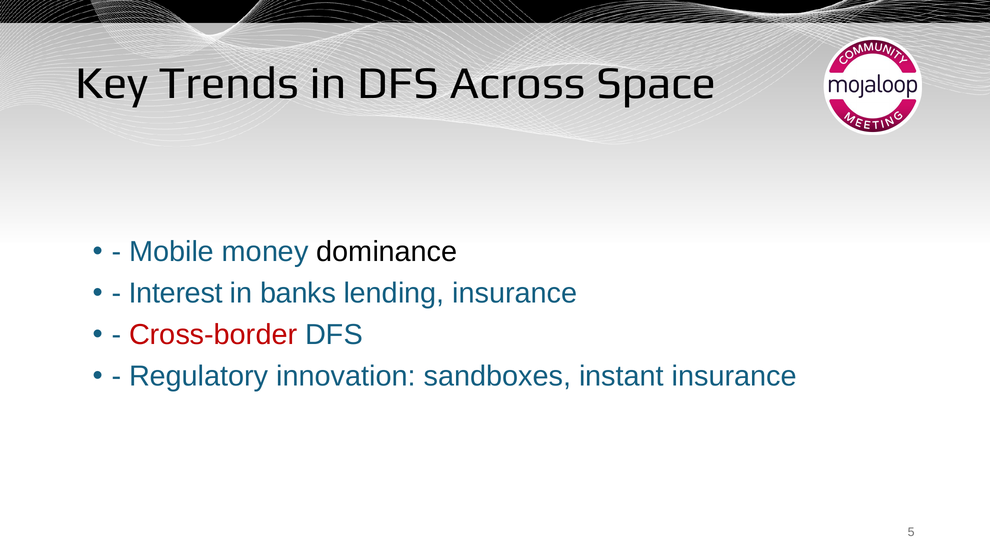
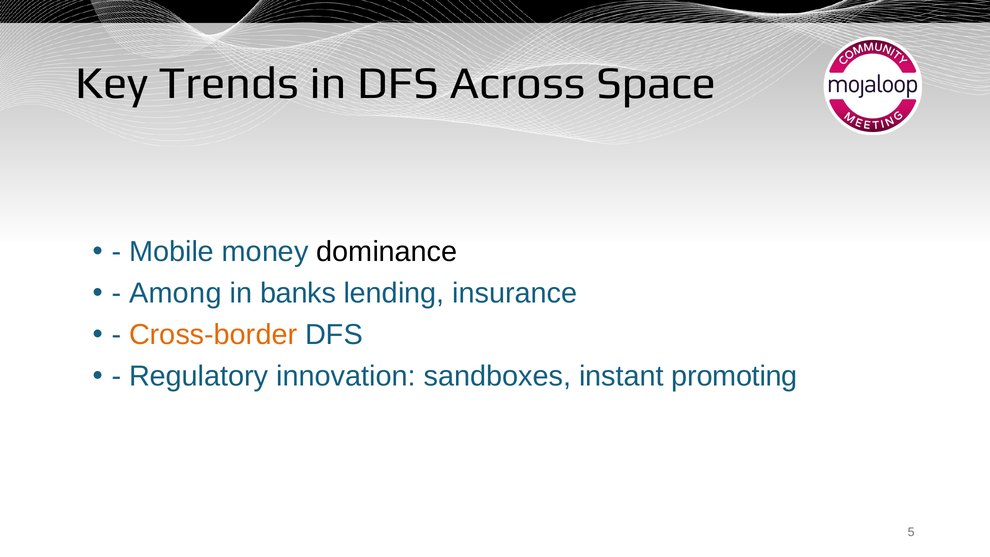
Interest: Interest -> Among (175, 293)
Cross-border colour: red -> orange (213, 335)
instant insurance: insurance -> promoting (734, 376)
